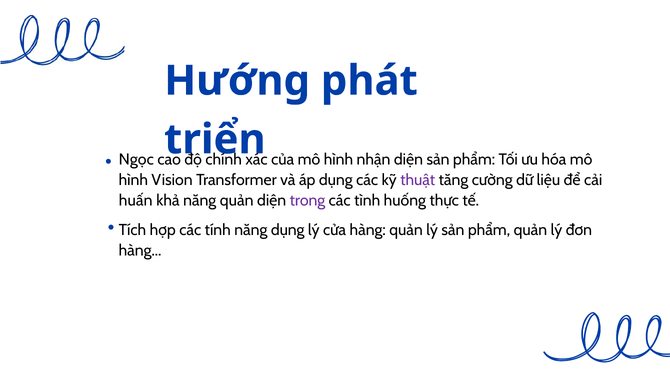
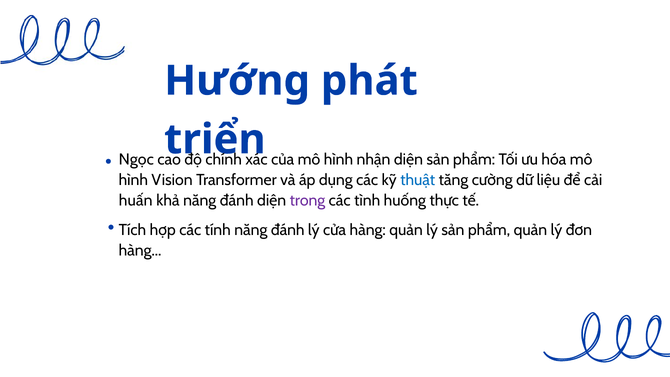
thuật colour: purple -> blue (418, 180)
khả năng quản: quản -> đánh (237, 200)
tính năng dụng: dụng -> đánh (288, 230)
